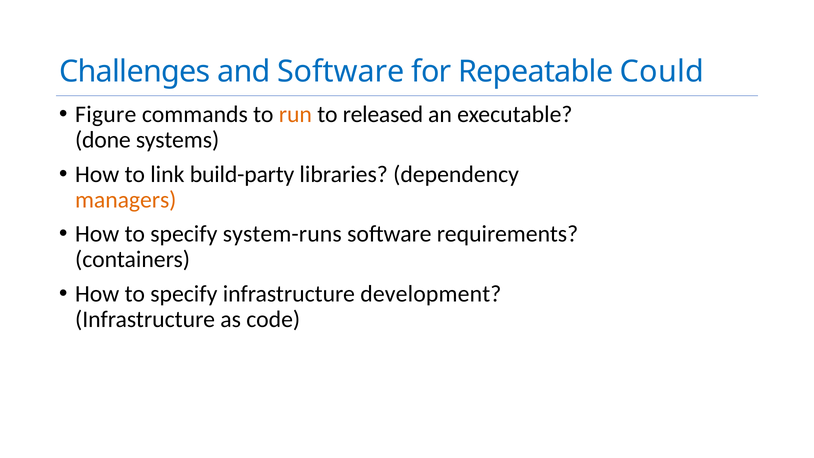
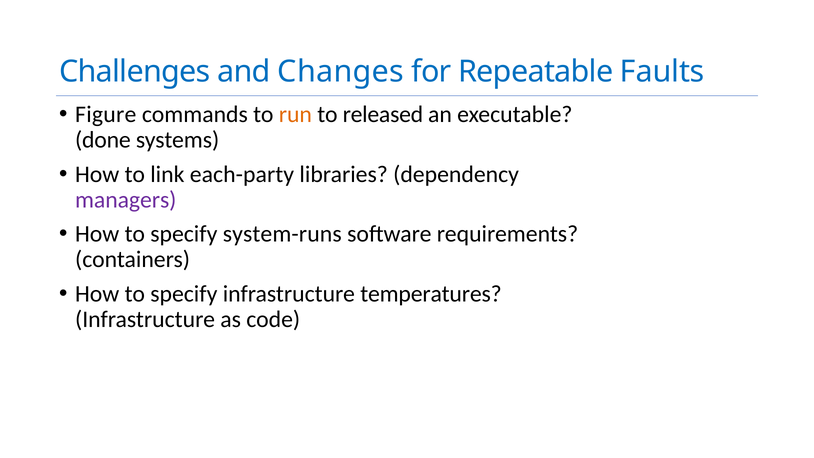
and Software: Software -> Changes (341, 72)
Could: Could -> Faults (662, 72)
build-party: build-party -> each-party (242, 174)
managers colour: orange -> purple (126, 200)
development: development -> temperatures (431, 294)
